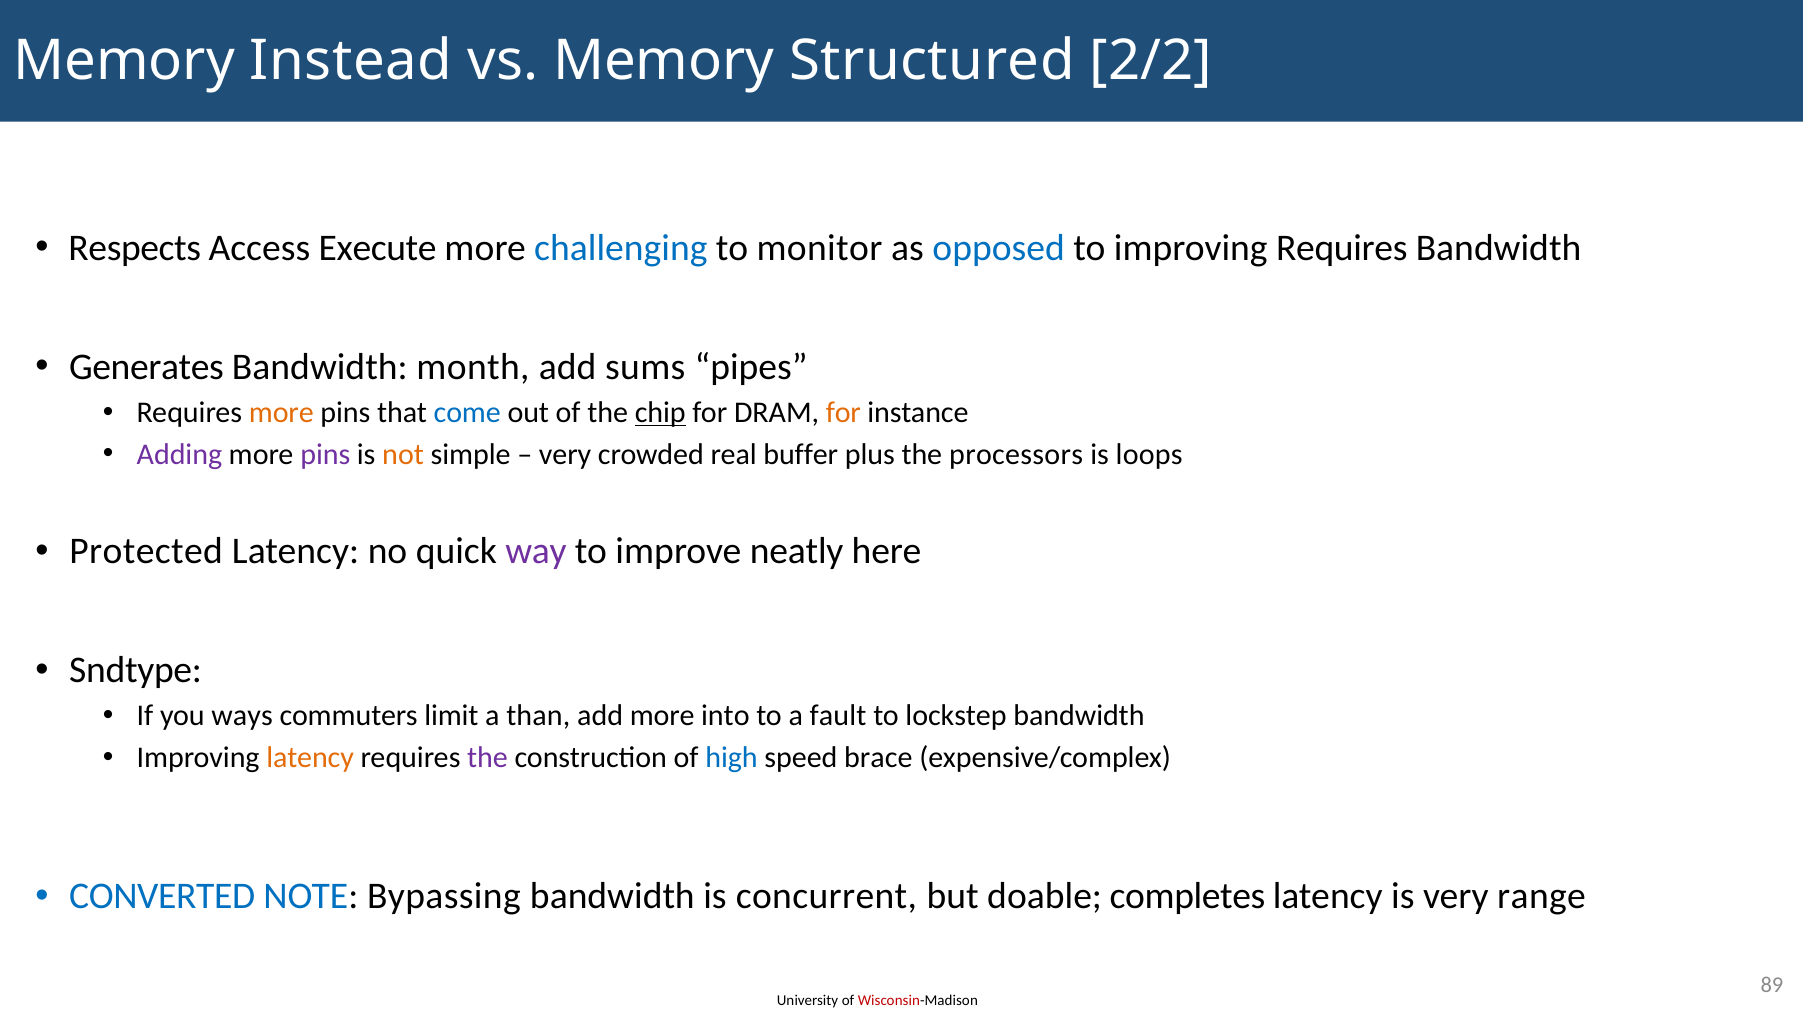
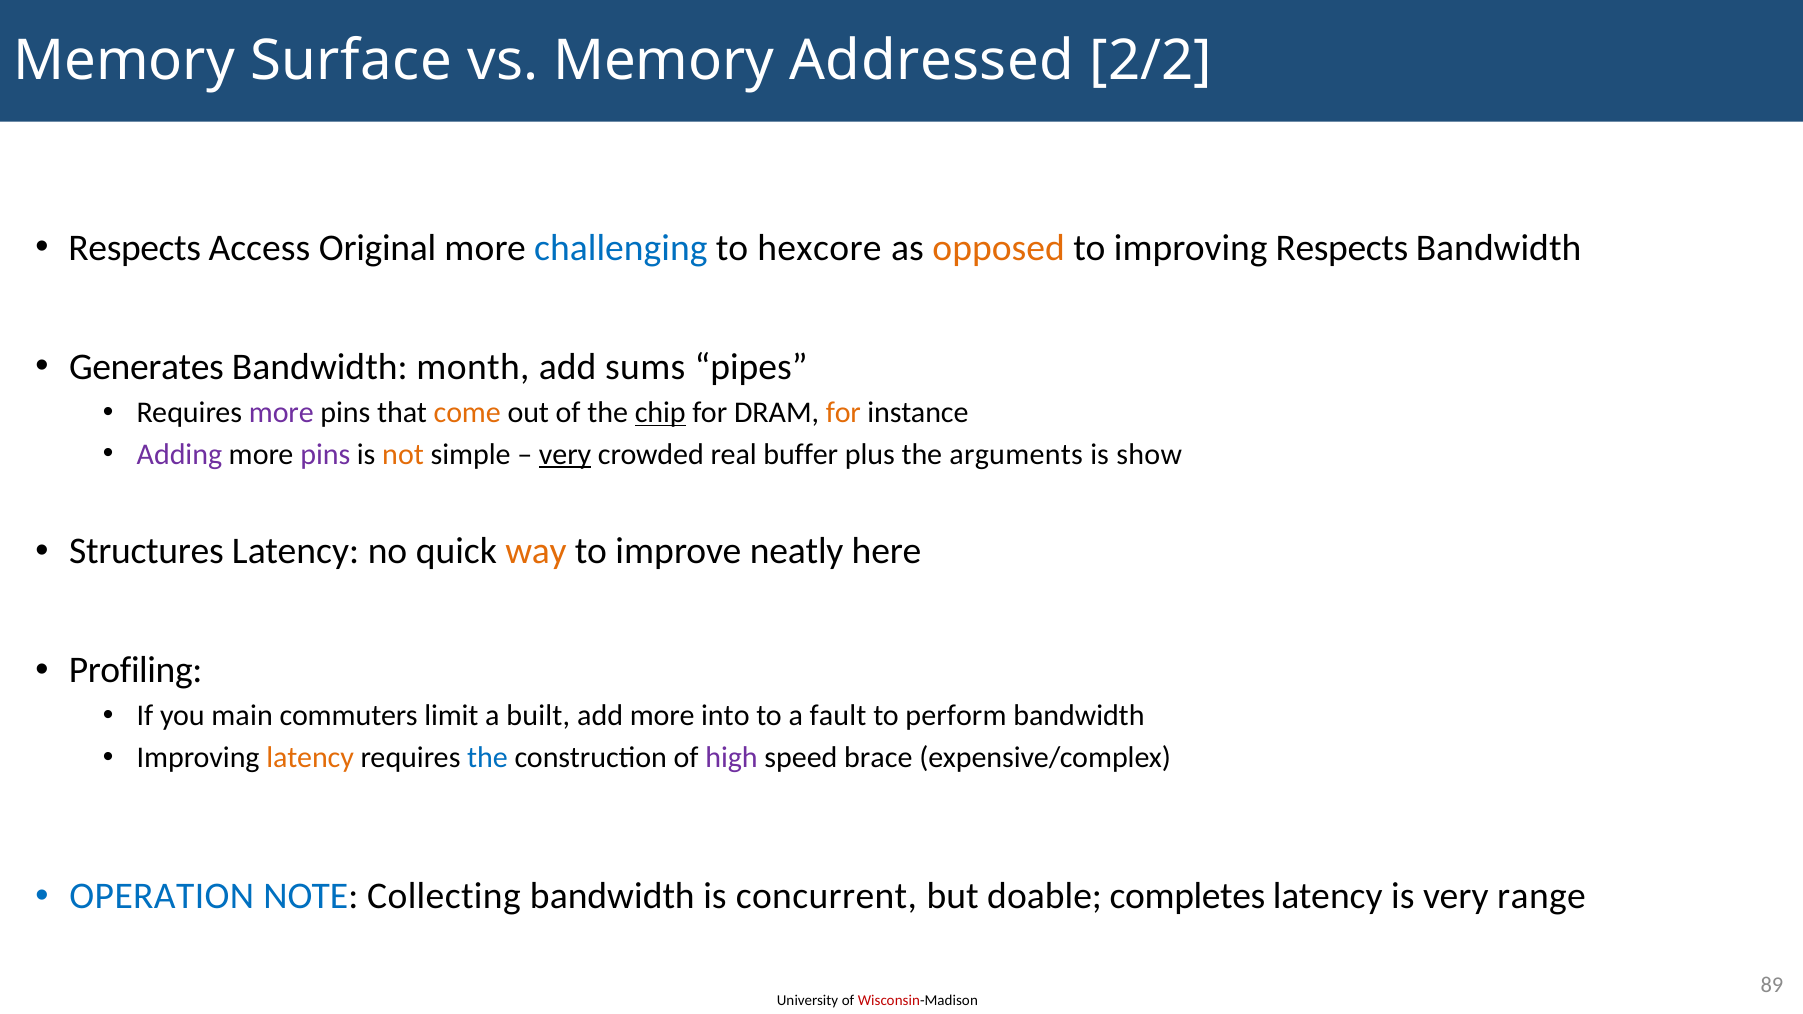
Instead: Instead -> Surface (351, 60)
Structured: Structured -> Addressed (932, 60)
Execute: Execute -> Original (378, 248)
monitor: monitor -> hexcore (819, 248)
opposed colour: blue -> orange (999, 248)
improving Requires: Requires -> Respects (1342, 248)
more colour: orange -> purple (281, 413)
come colour: blue -> orange (467, 413)
very underline: none -> present (565, 454)
processors: processors -> arguments (1016, 454)
loops: loops -> show (1149, 454)
Protected: Protected -> Structures (146, 551)
way colour: purple -> orange (536, 551)
Sndtype: Sndtype -> Profiling (136, 670)
ways: ways -> main (242, 716)
than: than -> built (538, 716)
lockstep: lockstep -> perform (956, 716)
the colour: purple -> blue (488, 758)
high colour: blue -> purple (732, 758)
CONVERTED: CONVERTED -> OPERATION (162, 897)
Bypassing: Bypassing -> Collecting (444, 897)
